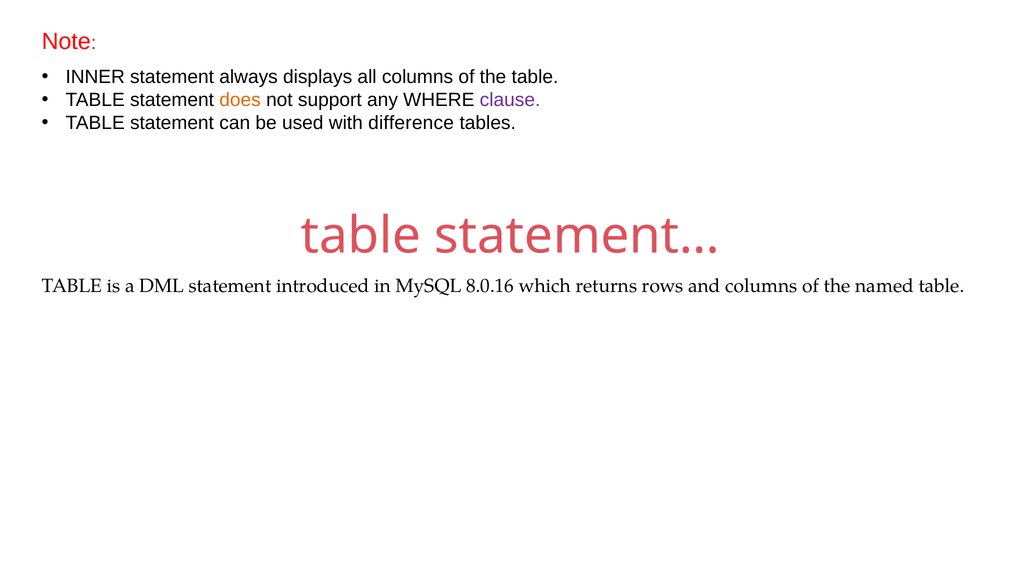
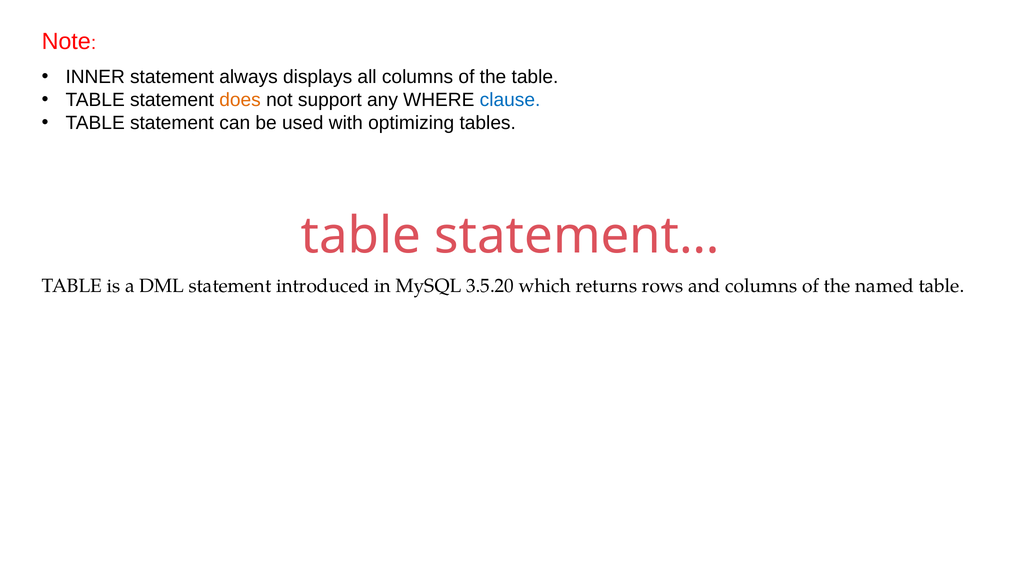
clause colour: purple -> blue (510, 100)
difference: difference -> optimizing (411, 123)
8.0.16: 8.0.16 -> 3.5.20 (490, 286)
